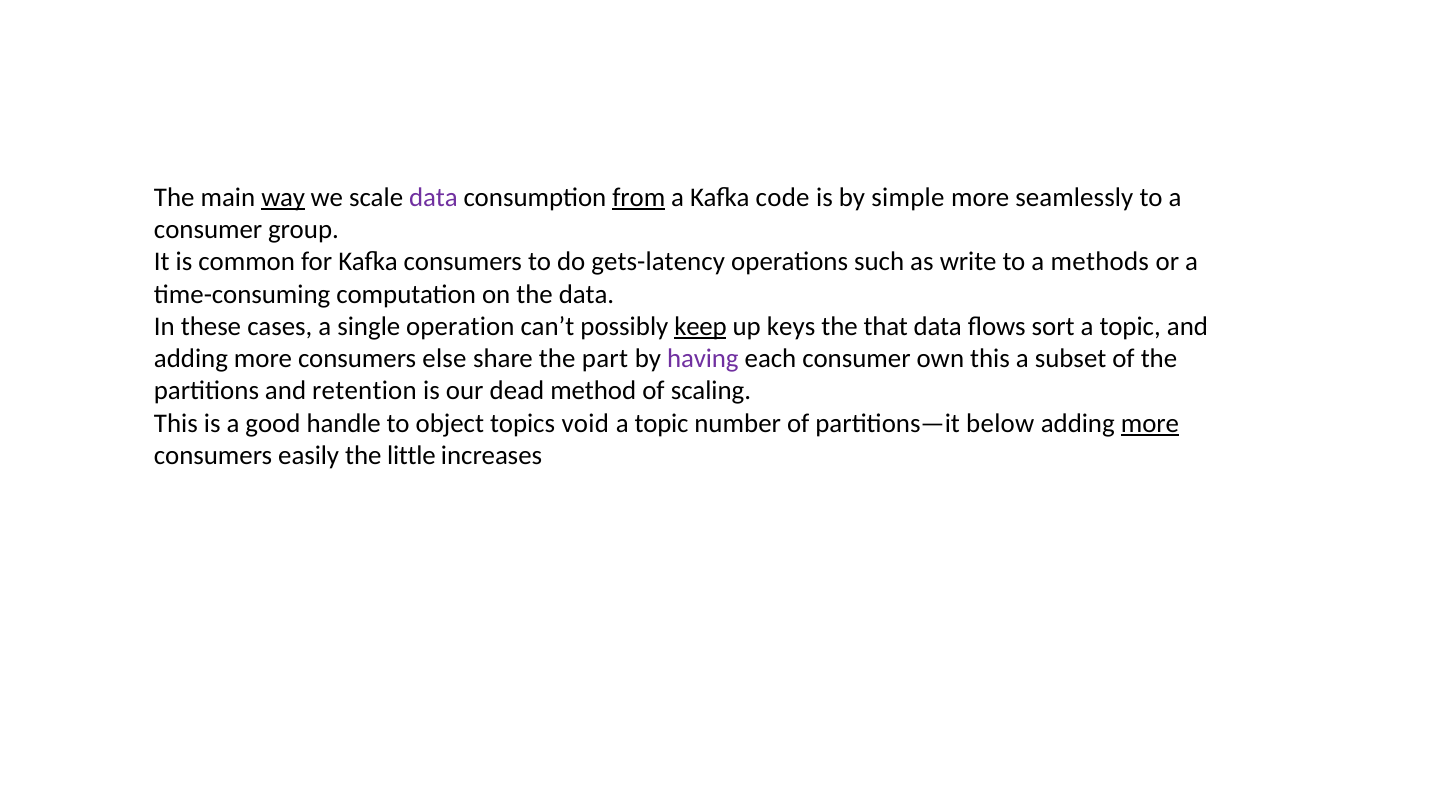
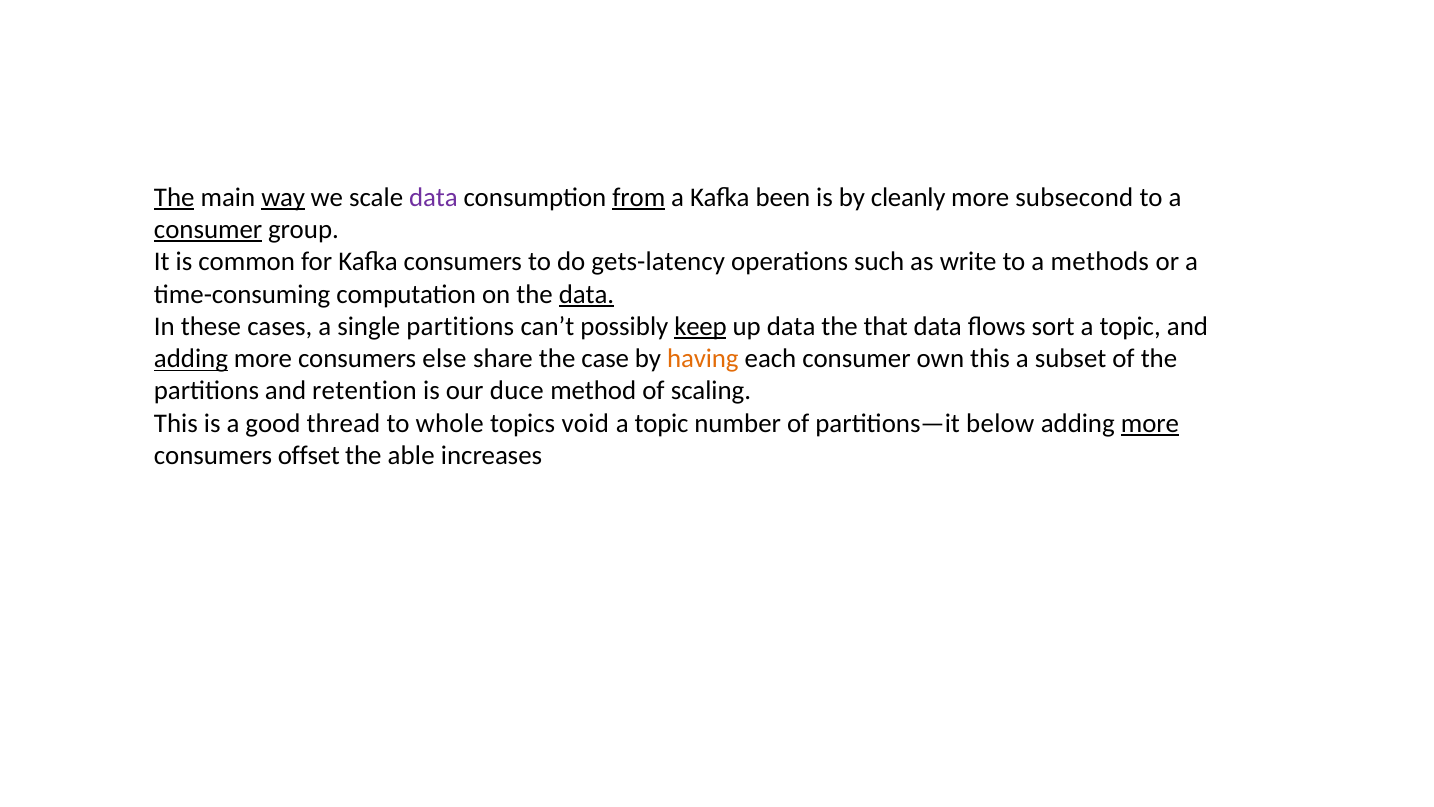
The underline: none -> present (174, 197)
code: code -> been (783, 197)
simple: simple -> cleanly (908, 197)
seamlessly: seamlessly -> subsecond (1074, 197)
consumer underline: none -> present (208, 230)
data underline: none -> present (587, 294)
single operation: operation -> partitions (460, 326)
up keys: keys -> data (791, 326)
adding underline: none -> present (191, 359)
part: part -> case (605, 359)
having colour: purple -> orange (703, 359)
dead: dead -> duce (517, 391)
handle: handle -> thread (343, 423)
object: object -> whole (450, 423)
easily: easily -> offset (309, 455)
little: little -> able (411, 455)
